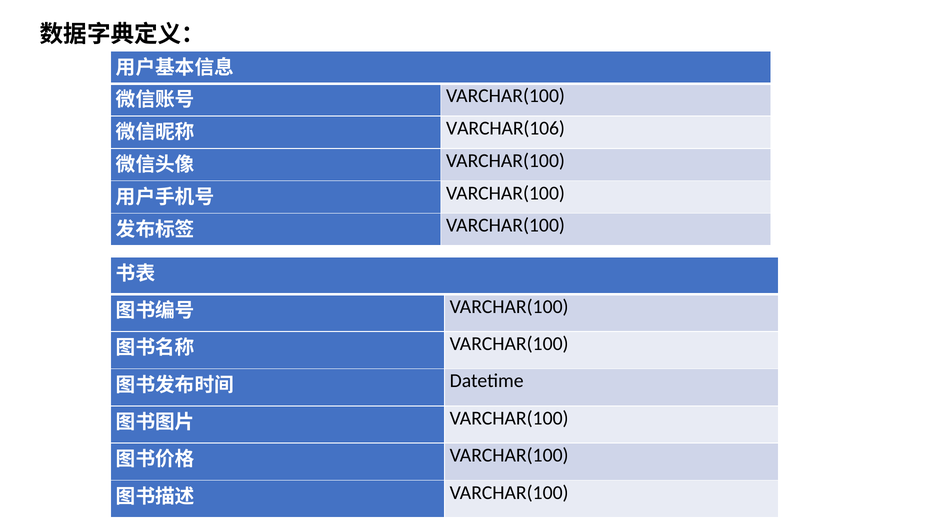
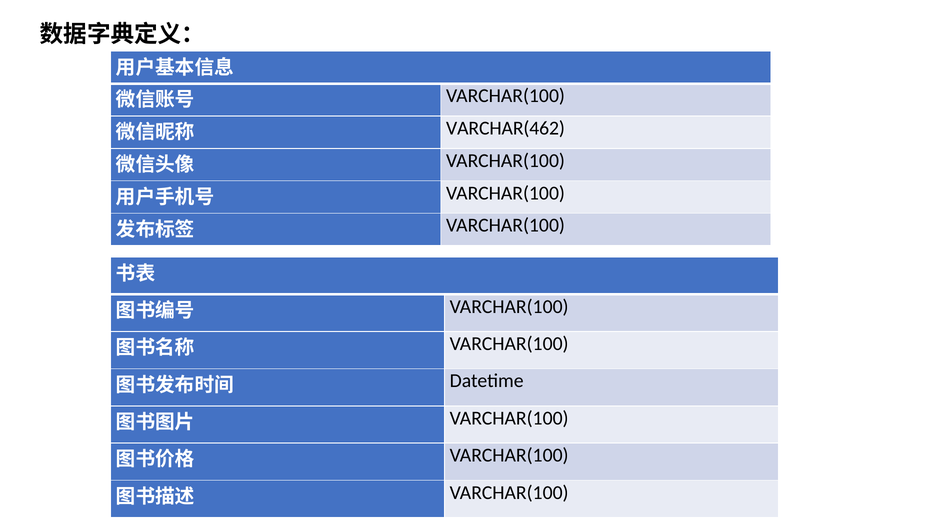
VARCHAR(106: VARCHAR(106 -> VARCHAR(462 (506, 128)
